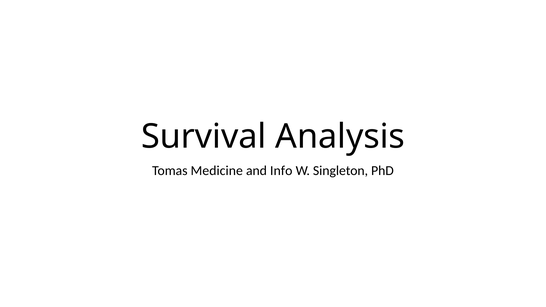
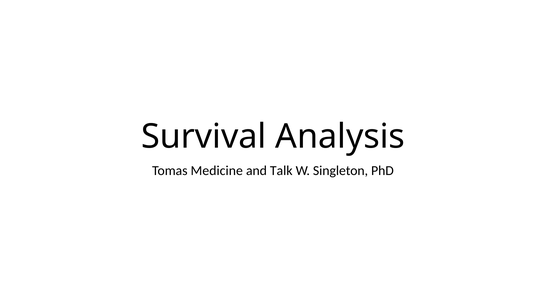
Info: Info -> Talk (281, 171)
